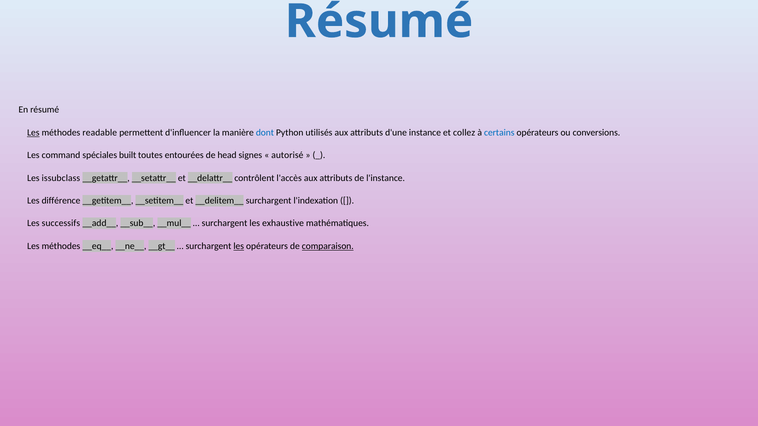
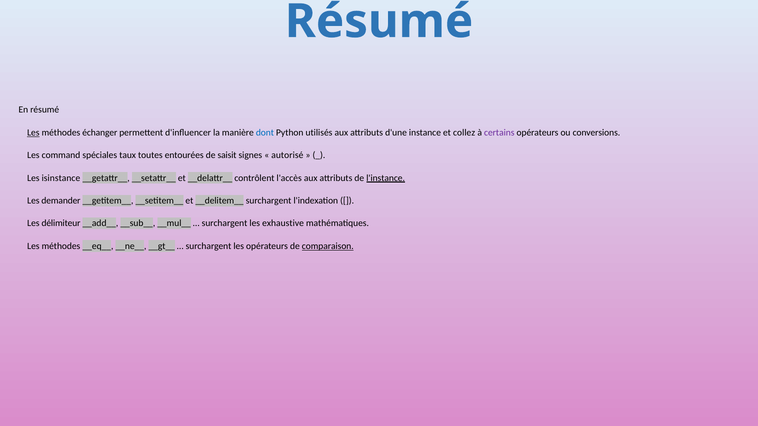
readable: readable -> échanger (100, 133)
certains colour: blue -> purple (499, 133)
built: built -> taux (128, 155)
head: head -> saisit (227, 155)
issubclass: issubclass -> isinstance (61, 178)
l'instance underline: none -> present (386, 178)
différence: différence -> demander (61, 201)
successifs: successifs -> délimiteur (61, 224)
les underline: present -> none (239, 246)
